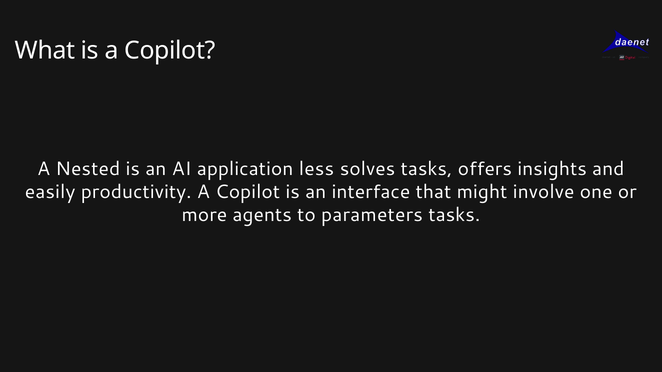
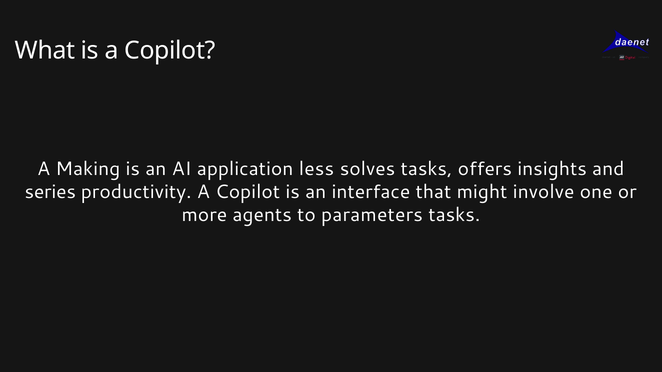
Nested: Nested -> Making (88, 169)
easily: easily -> series (50, 192)
